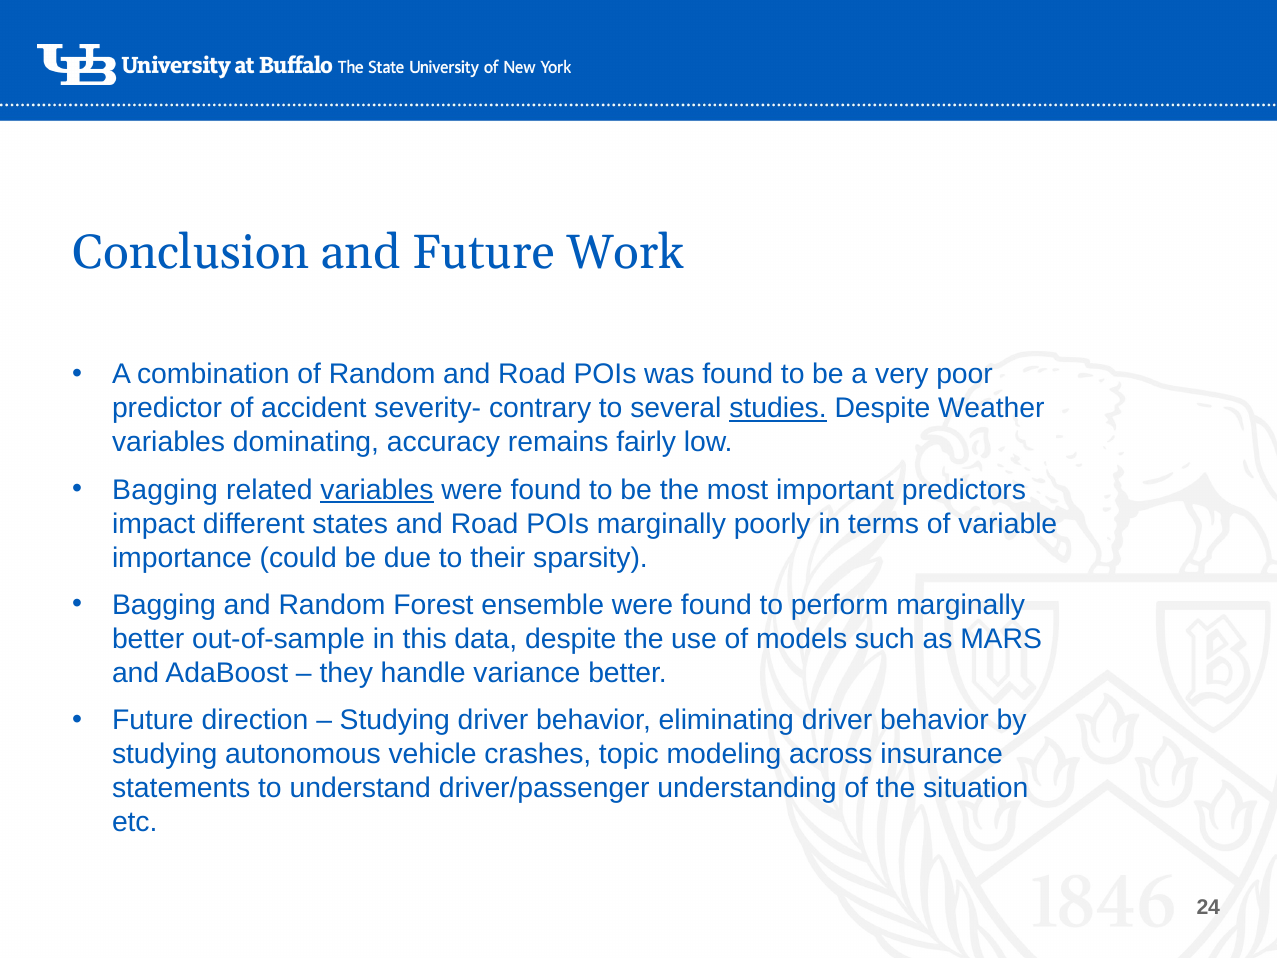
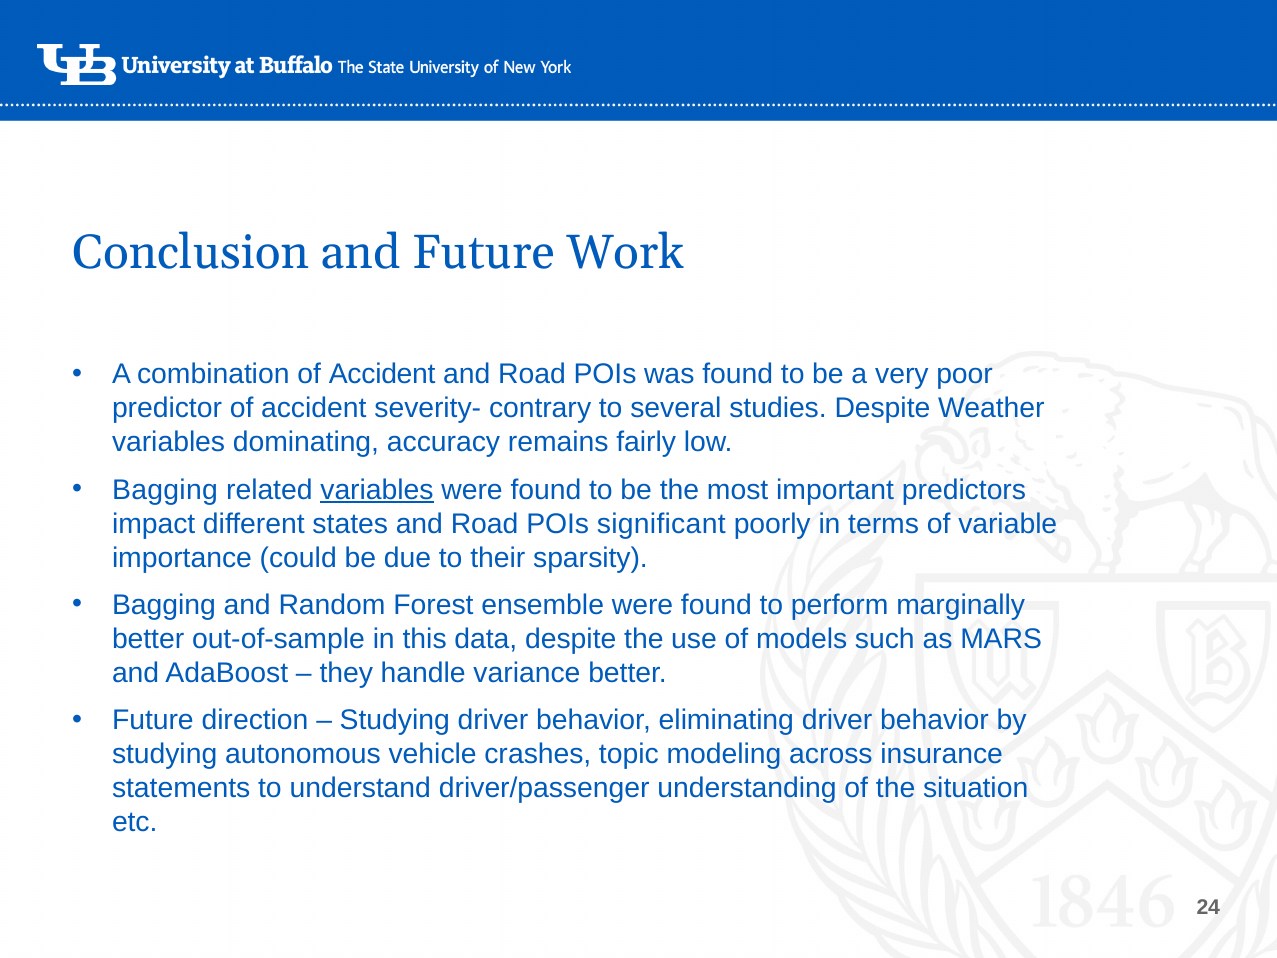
combination of Random: Random -> Accident (382, 374)
studies underline: present -> none (778, 408)
POIs marginally: marginally -> significant (661, 524)
